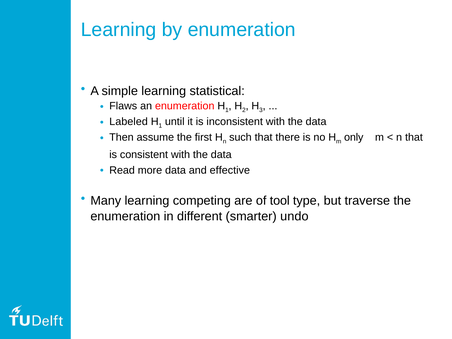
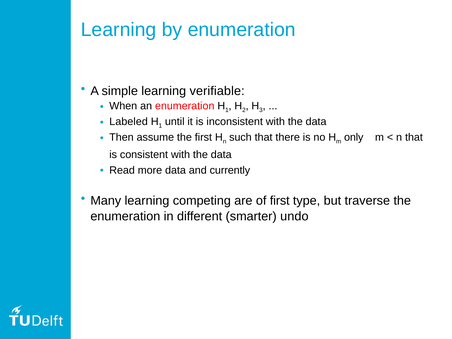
statistical: statistical -> verifiable (217, 91)
Flaws: Flaws -> When (123, 106)
effective: effective -> currently (230, 170)
of tool: tool -> first (280, 201)
